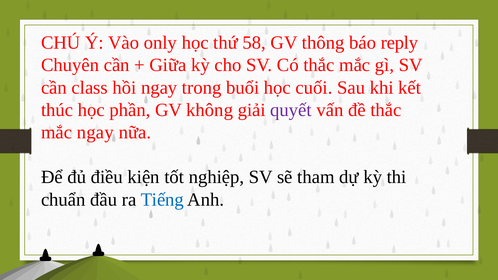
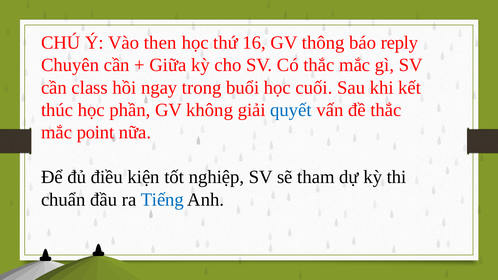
only: only -> then (160, 43)
58: 58 -> 16 (254, 43)
quyết colour: purple -> blue (291, 110)
mắc ngay: ngay -> point (95, 132)
